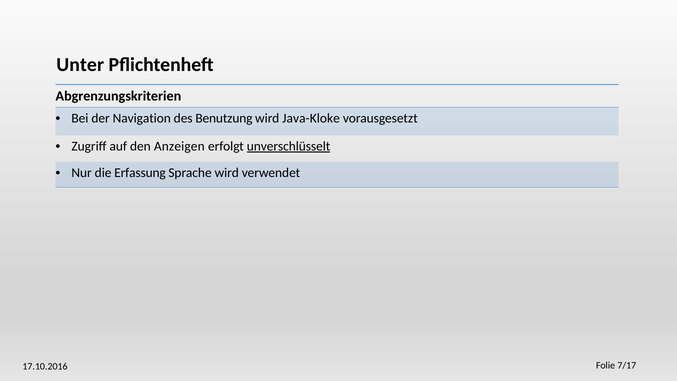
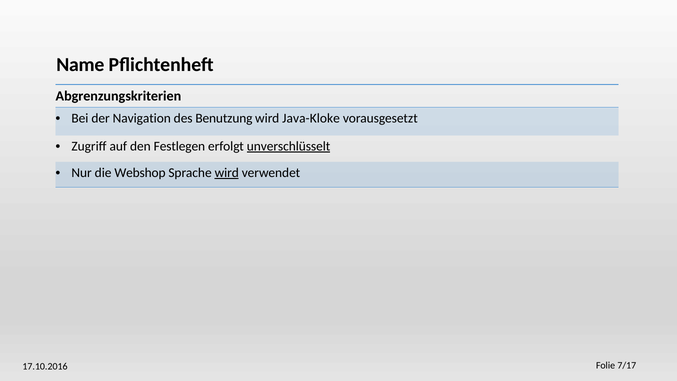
Unter: Unter -> Name (80, 64)
Anzeigen: Anzeigen -> Festlegen (179, 146)
Erfassung: Erfassung -> Webshop (140, 173)
wird underline: none -> present (227, 173)
